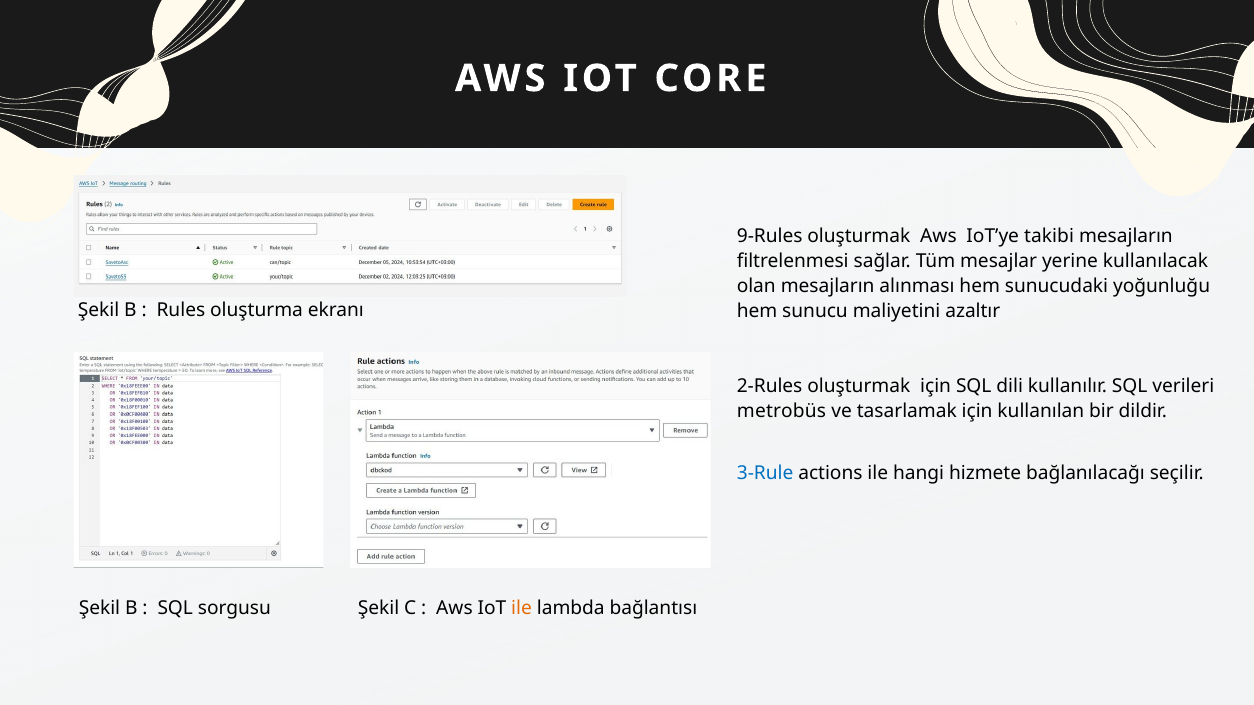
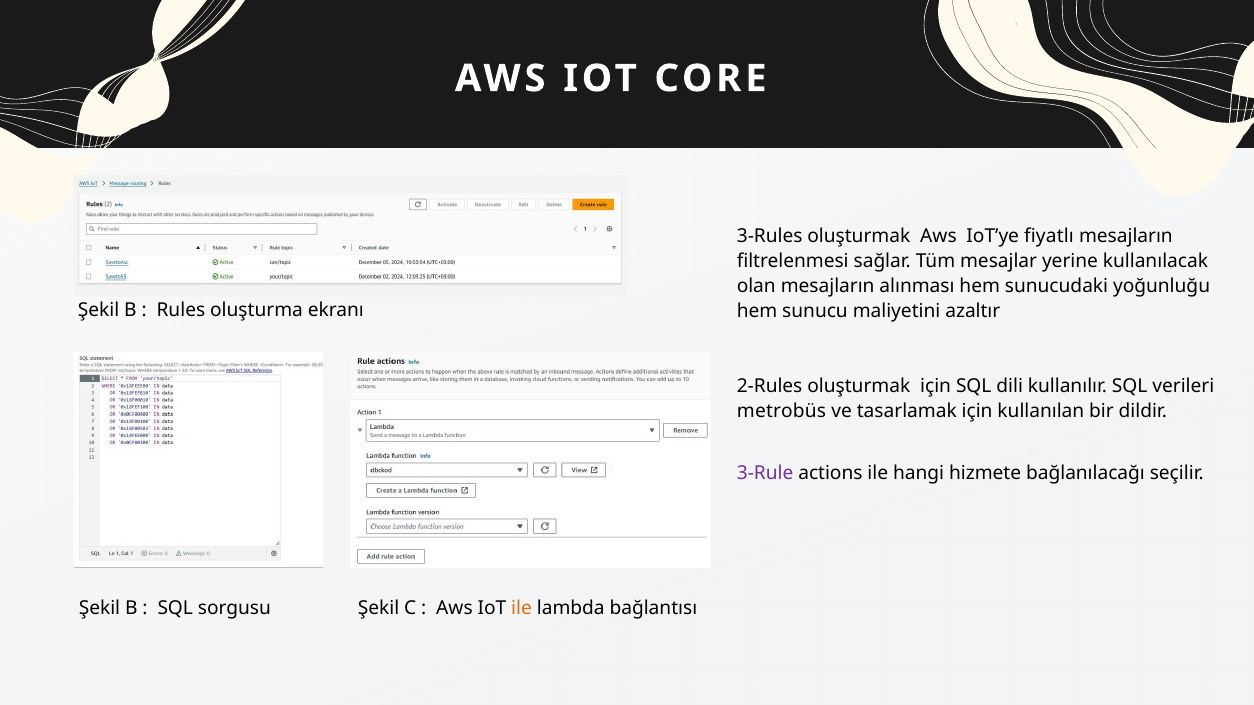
9-Rules: 9-Rules -> 3-Rules (770, 236)
takibi: takibi -> fiyatlı (1049, 236)
3-Rule colour: blue -> purple (765, 474)
